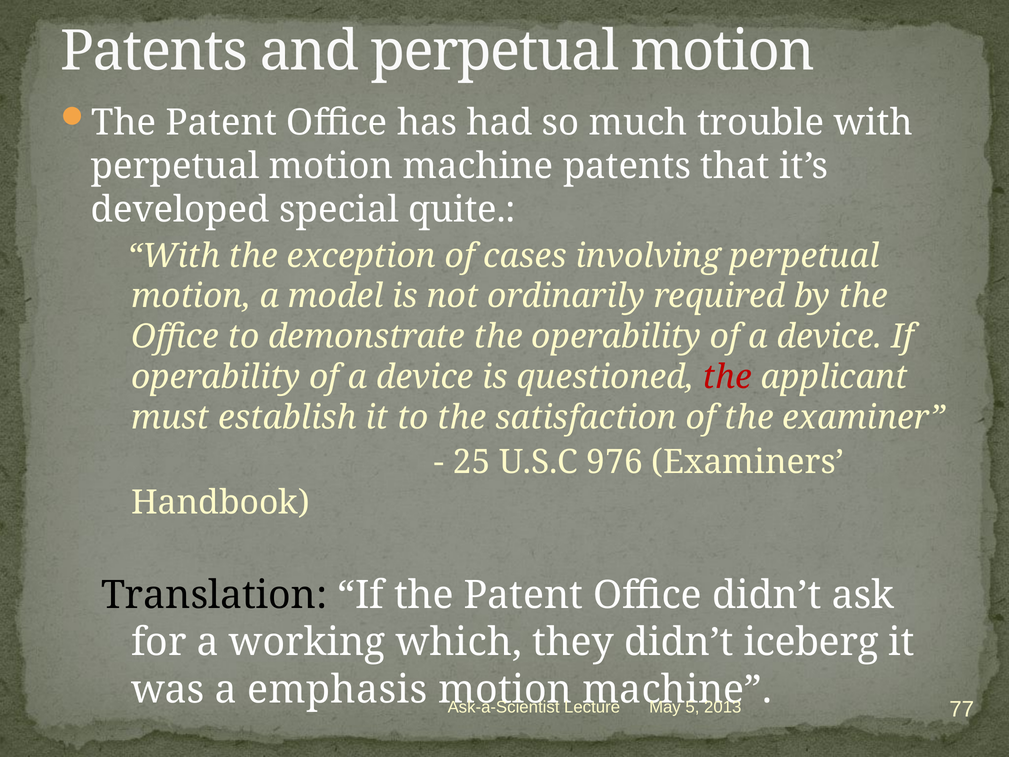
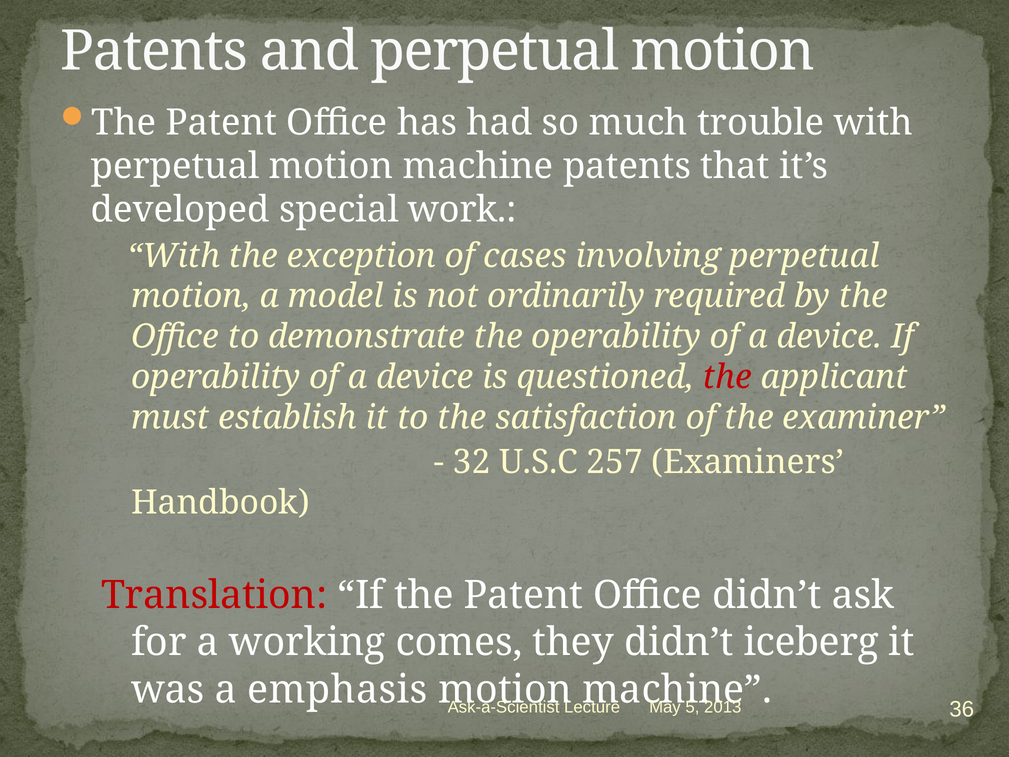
quite: quite -> work (462, 210)
25: 25 -> 32 (472, 462)
976: 976 -> 257 (615, 462)
Translation colour: black -> red (214, 595)
which: which -> comes (459, 642)
77: 77 -> 36 (962, 709)
